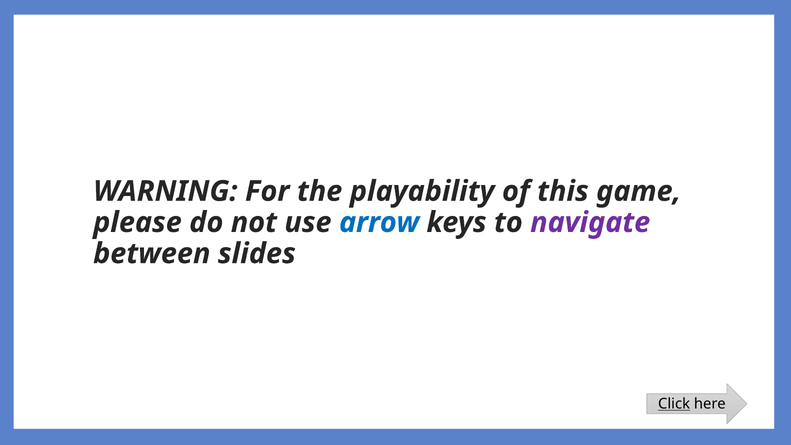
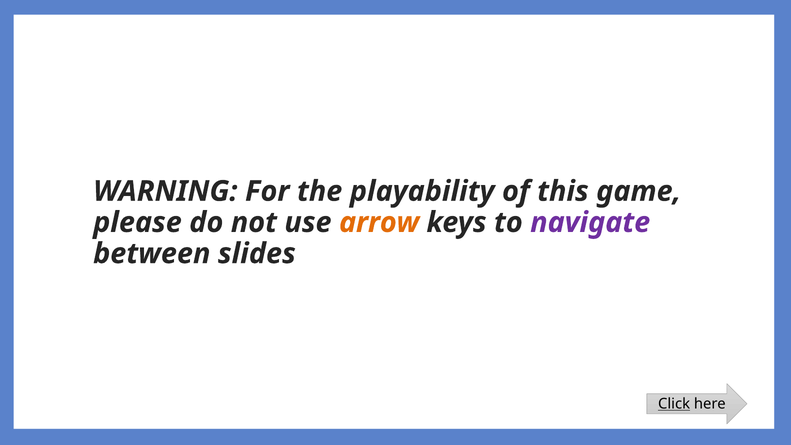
arrow colour: blue -> orange (379, 222)
